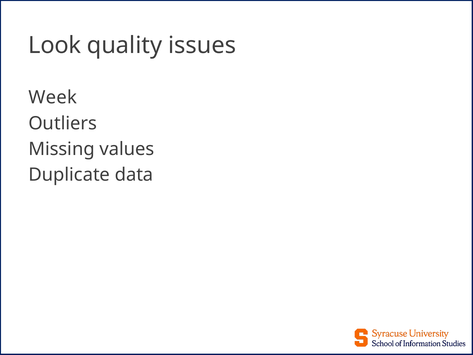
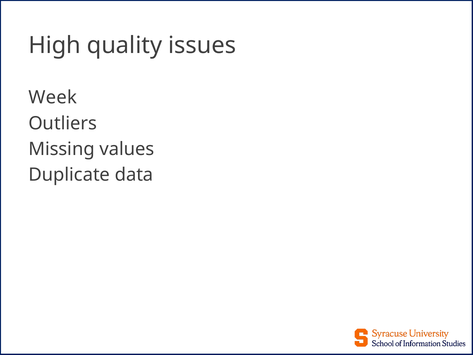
Look: Look -> High (55, 45)
